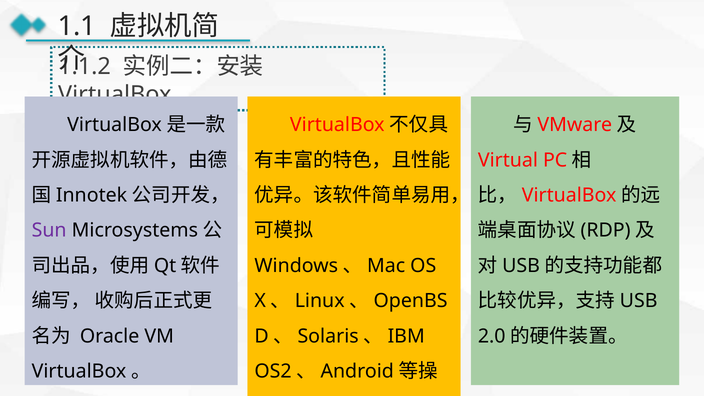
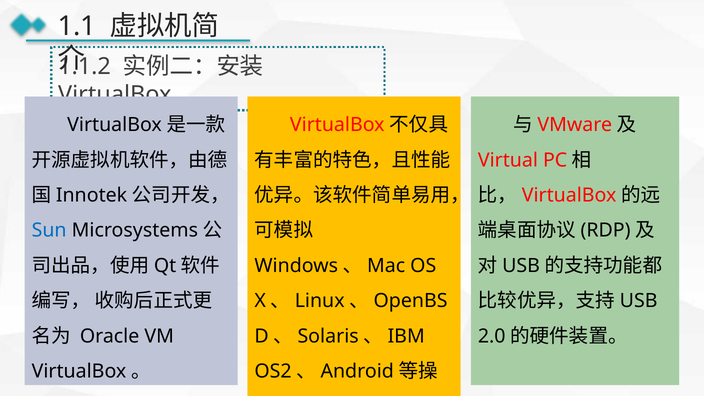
Sun colour: purple -> blue (49, 231)
